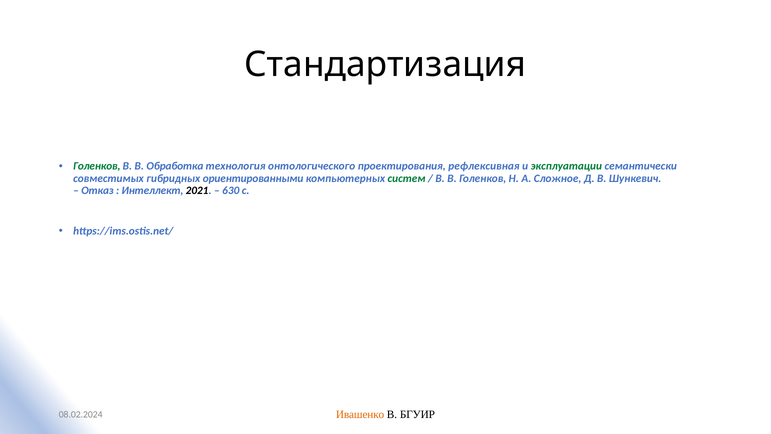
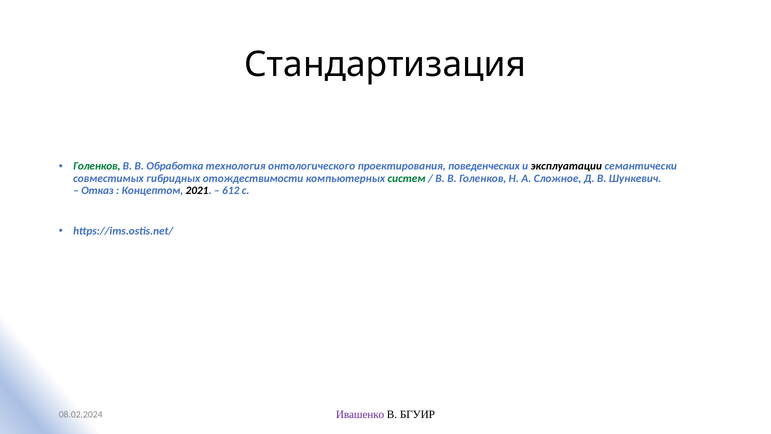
рефлексивная: рефлексивная -> поведенческих (484, 166)
эксплуатации colour: green -> black (566, 166)
ориентированными: ориентированными -> отождествимости (253, 178)
Интеллект: Интеллект -> Концептом (152, 190)
630: 630 -> 612 (231, 190)
Ивашенко colour: orange -> purple (360, 414)
